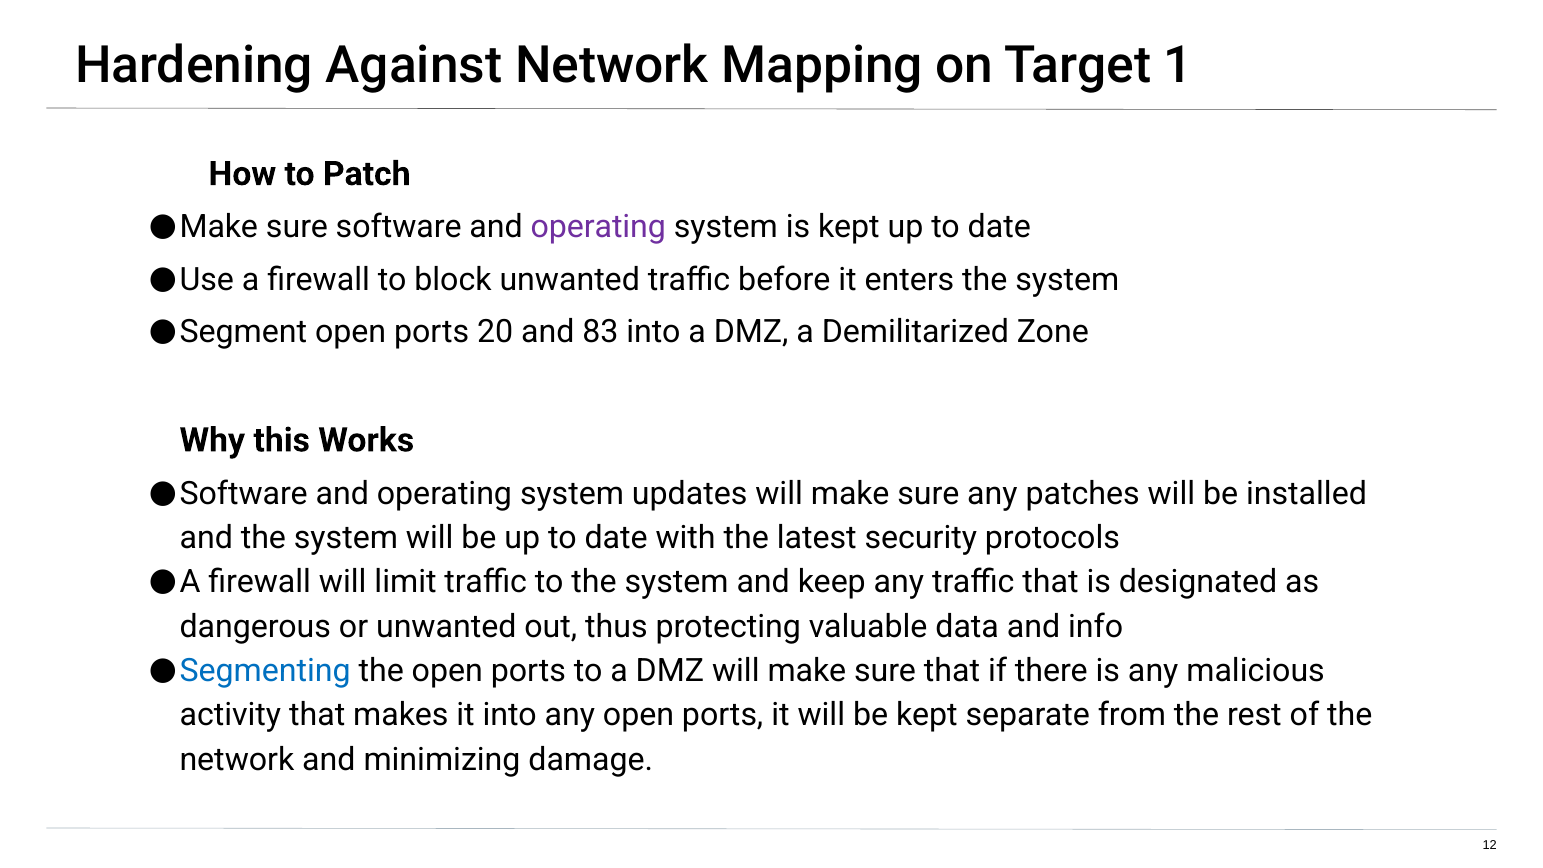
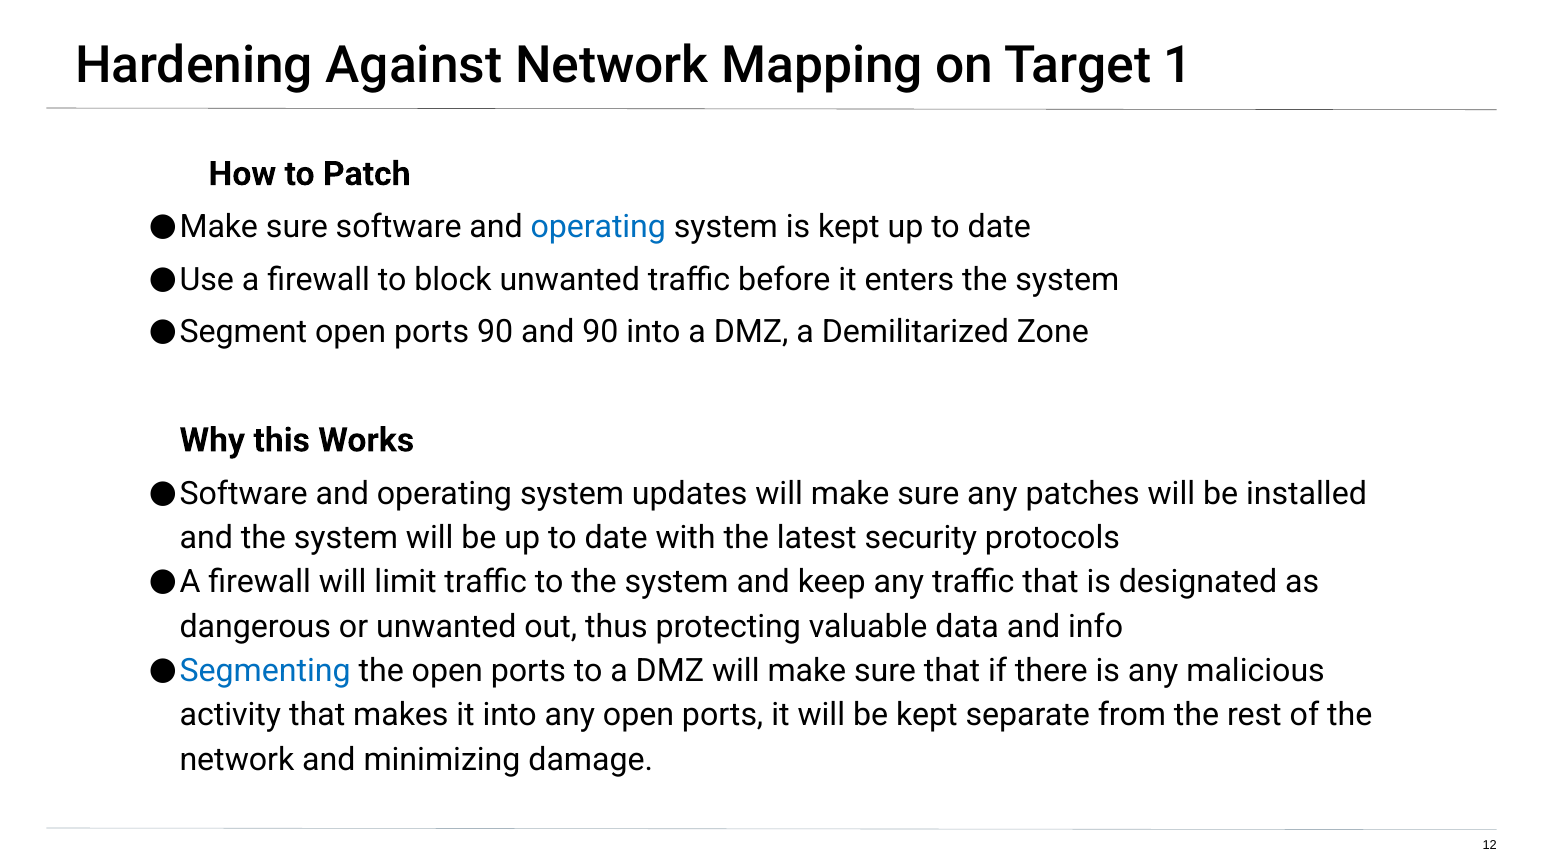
operating colour: purple -> blue (598, 227)
ports 20: 20 -> 90 (495, 332)
and 83: 83 -> 90 (600, 332)
